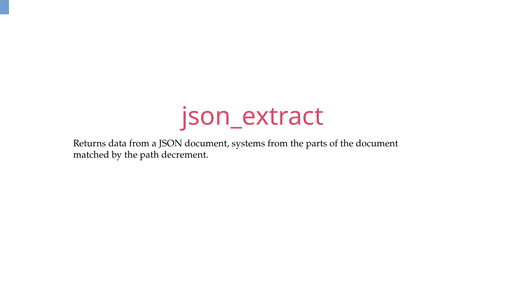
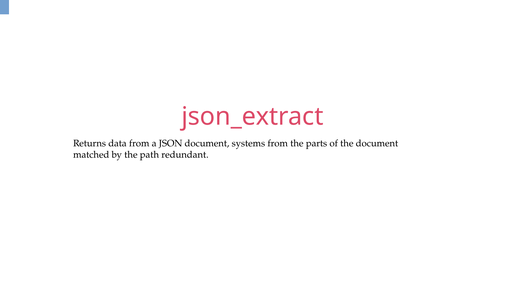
decrement: decrement -> redundant (185, 155)
